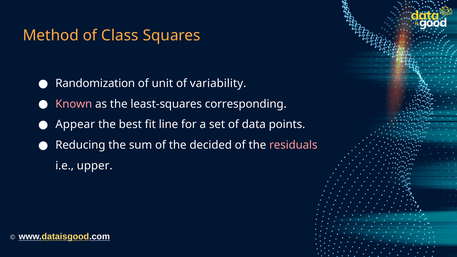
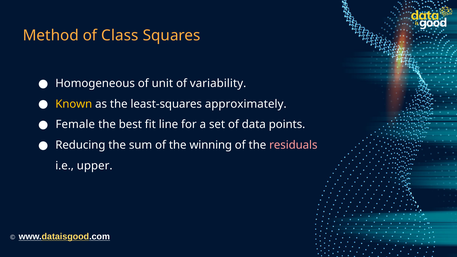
Randomization: Randomization -> Homogeneous (95, 83)
Known colour: pink -> yellow (74, 104)
corresponding: corresponding -> approximately (246, 104)
Appear: Appear -> Female (75, 125)
decided: decided -> winning (211, 145)
